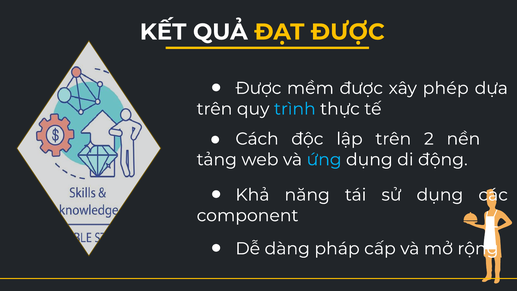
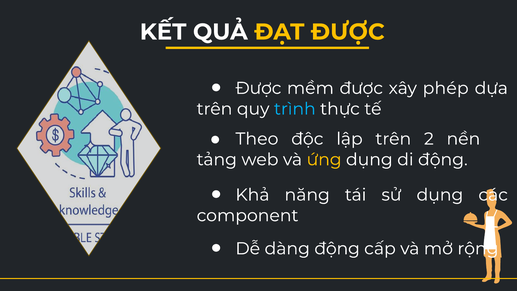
Cách: Cách -> Theo (257, 139)
ứng colour: light blue -> yellow (324, 159)
pháp: pháp -> động (337, 248)
